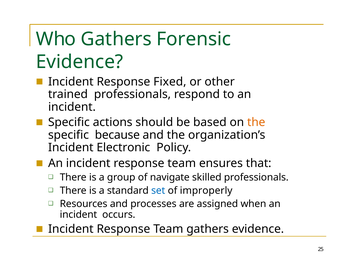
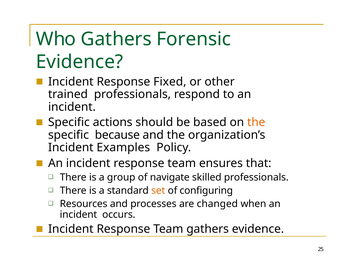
Electronic: Electronic -> Examples (123, 148)
set colour: blue -> orange (158, 191)
improperly: improperly -> configuring (206, 191)
assigned: assigned -> changed (217, 204)
